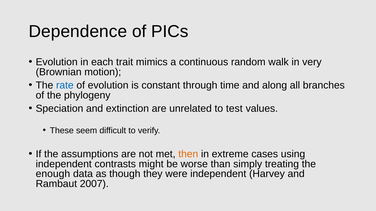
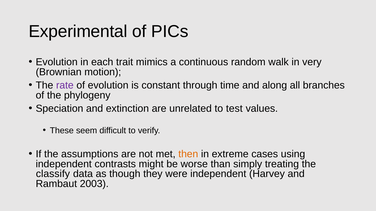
Dependence: Dependence -> Experimental (78, 32)
rate colour: blue -> purple (65, 86)
enough: enough -> classify (53, 174)
2007: 2007 -> 2003 (94, 184)
